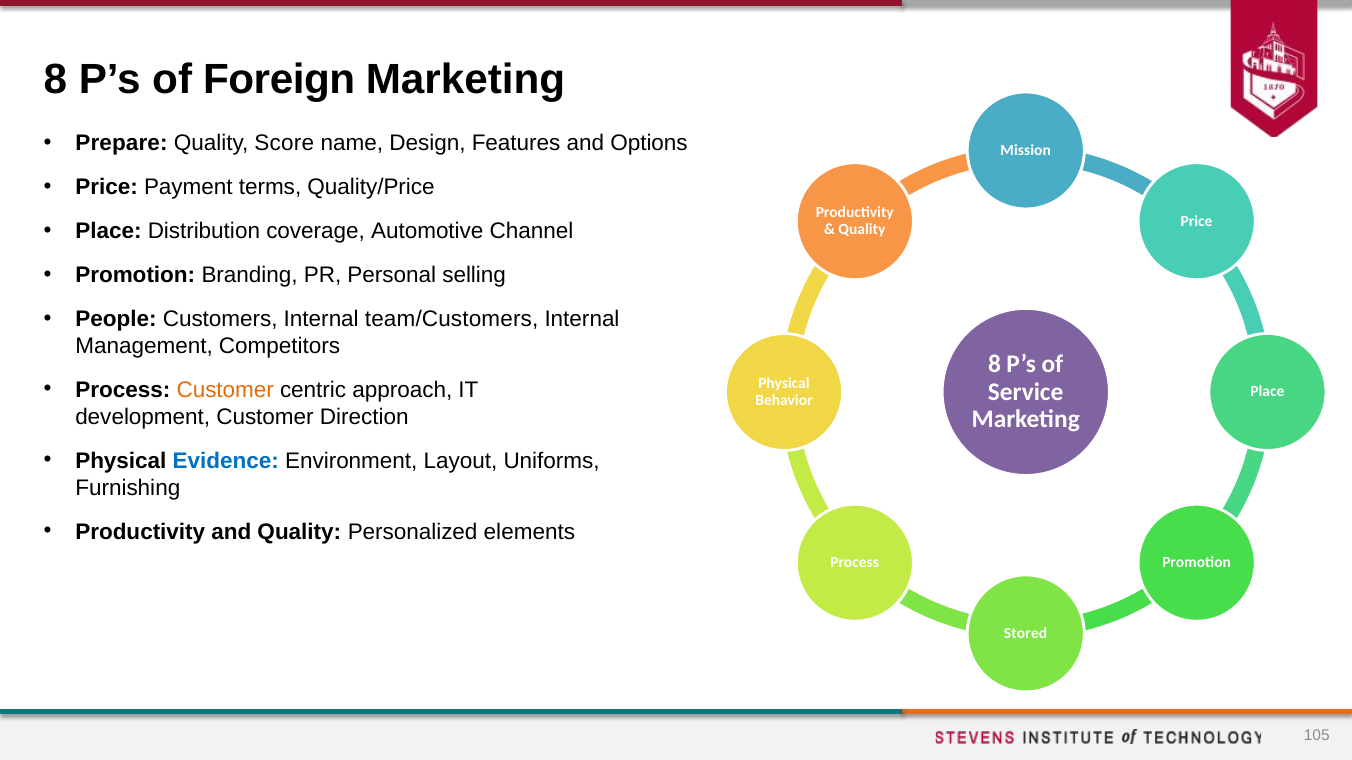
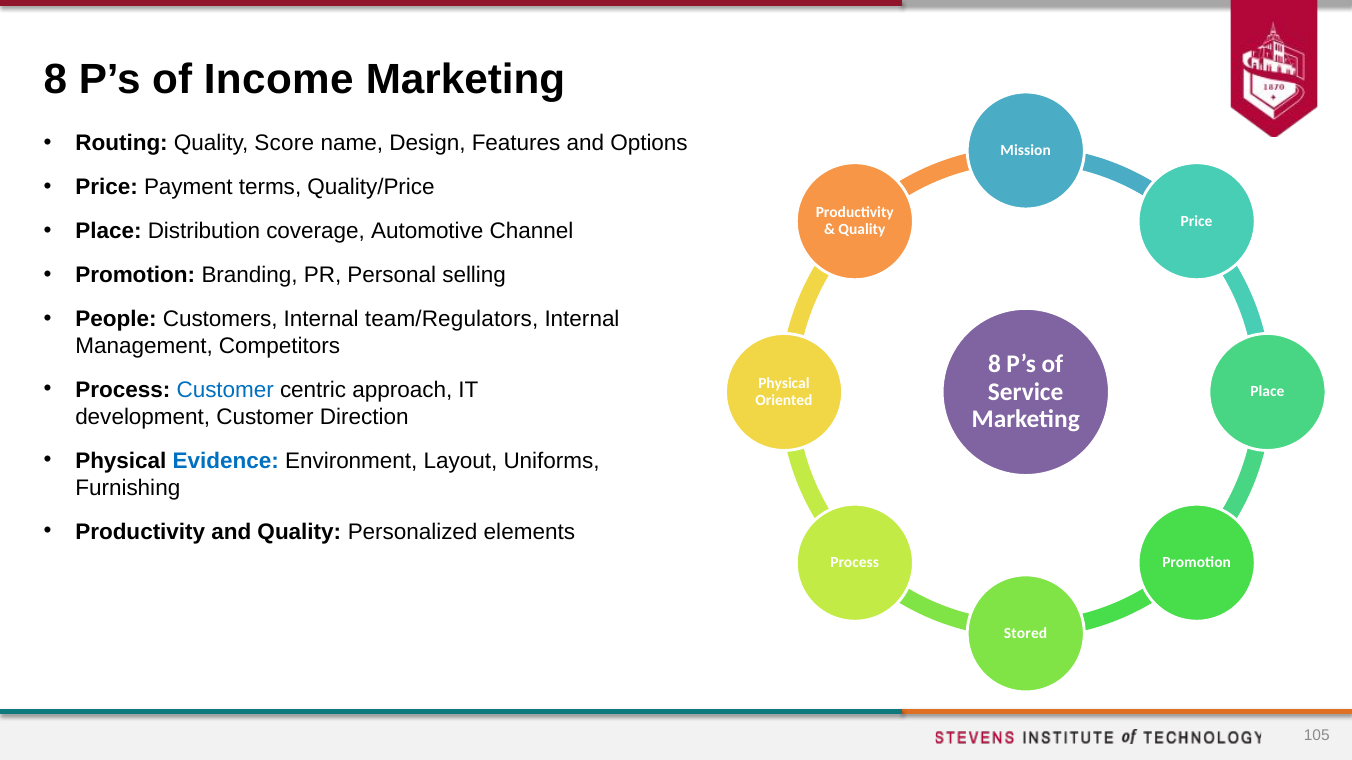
Foreign: Foreign -> Income (279, 80)
Prepare: Prepare -> Routing (122, 144)
team/Customers: team/Customers -> team/Regulators (452, 319)
Customer colour: orange -> blue (225, 390)
Behavior: Behavior -> Oriented (784, 401)
